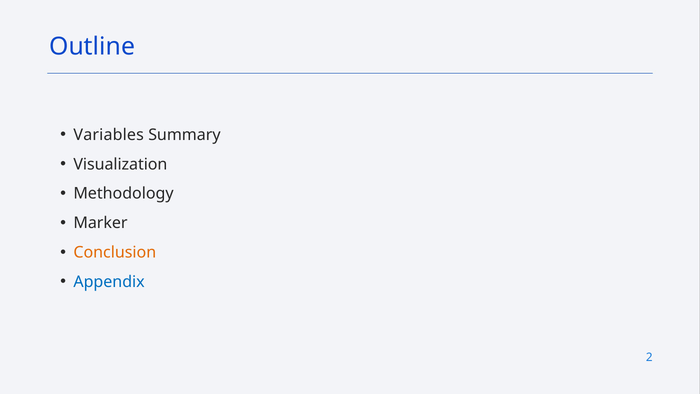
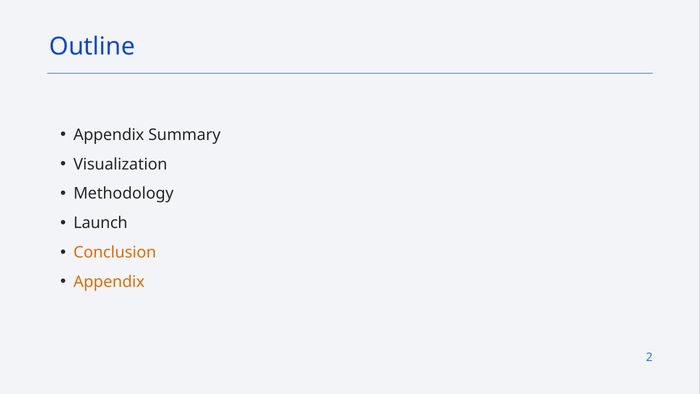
Variables: Variables -> Appendix (109, 135)
Marker: Marker -> Launch (101, 223)
Appendix colour: blue -> orange (109, 282)
